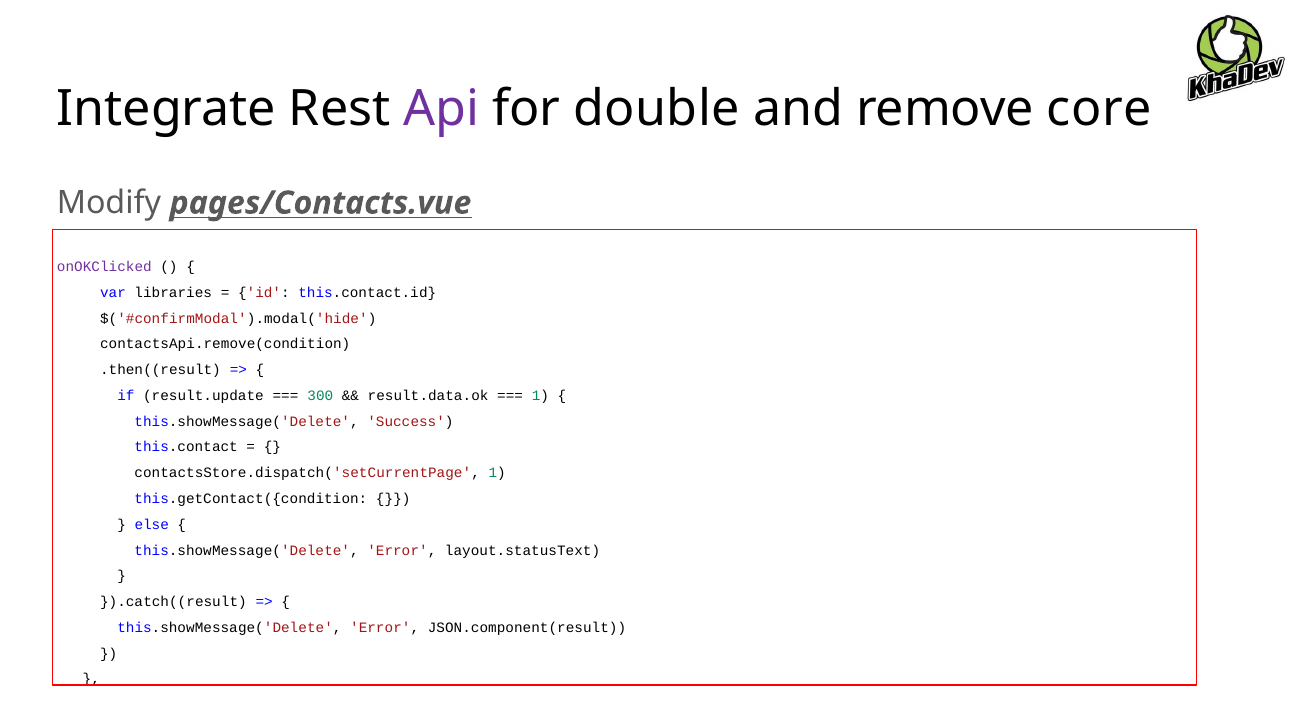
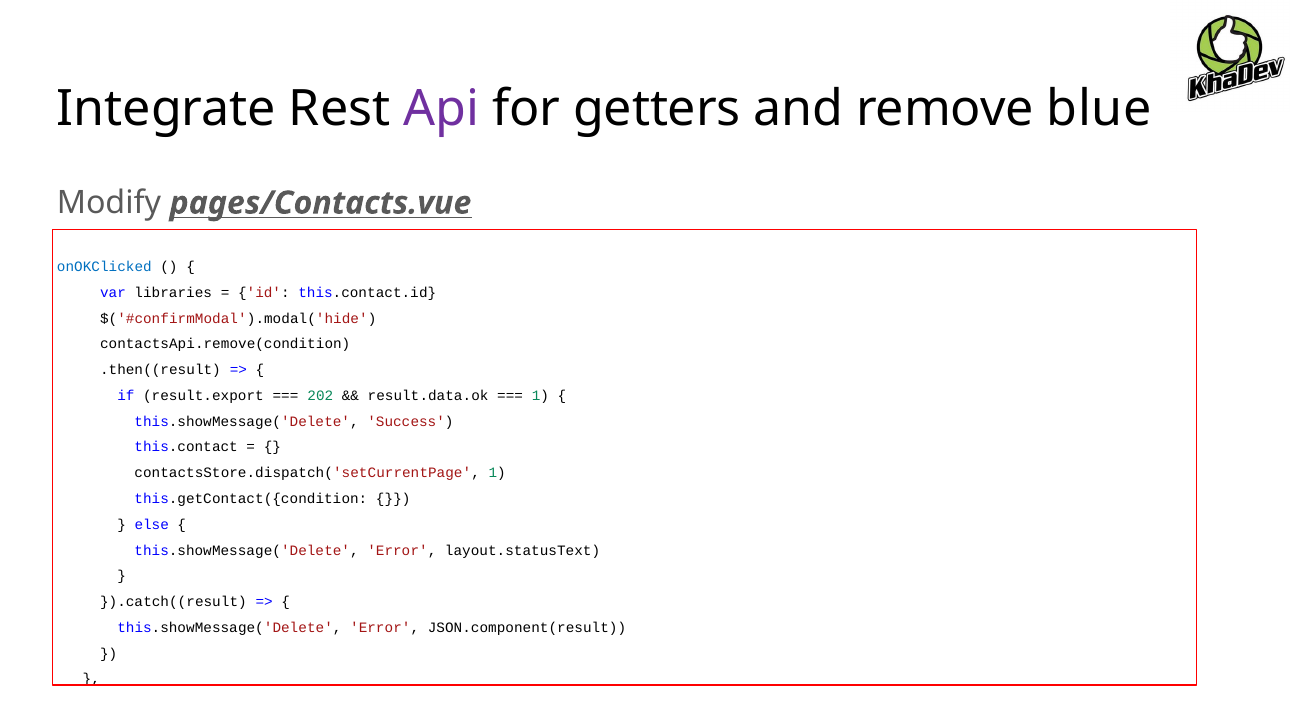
double: double -> getters (657, 109)
core: core -> blue (1099, 109)
onOKClicked colour: purple -> blue (104, 267)
result.update: result.update -> result.export (203, 396)
300: 300 -> 202 (320, 396)
